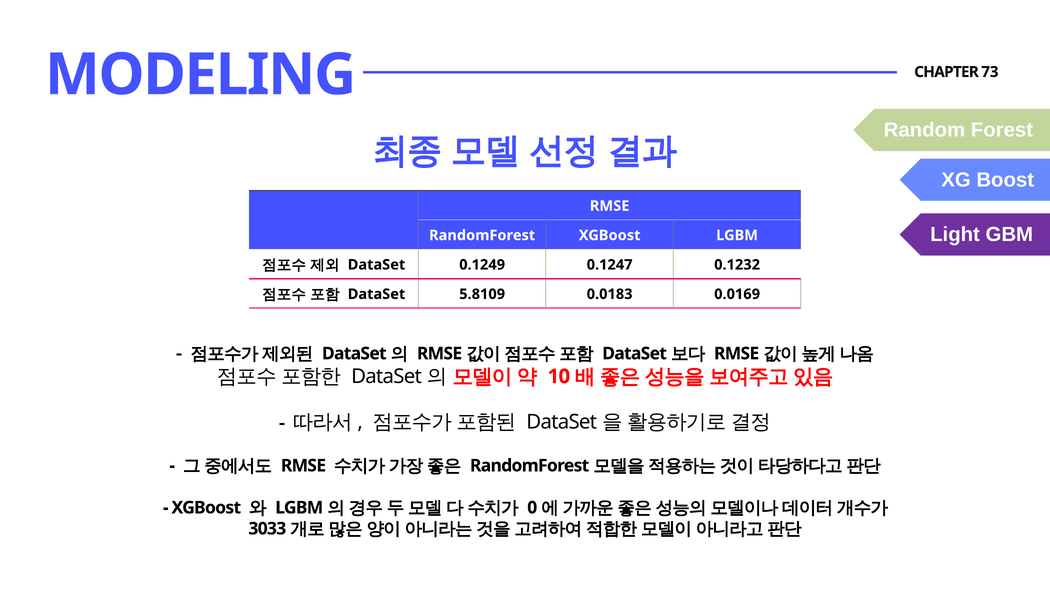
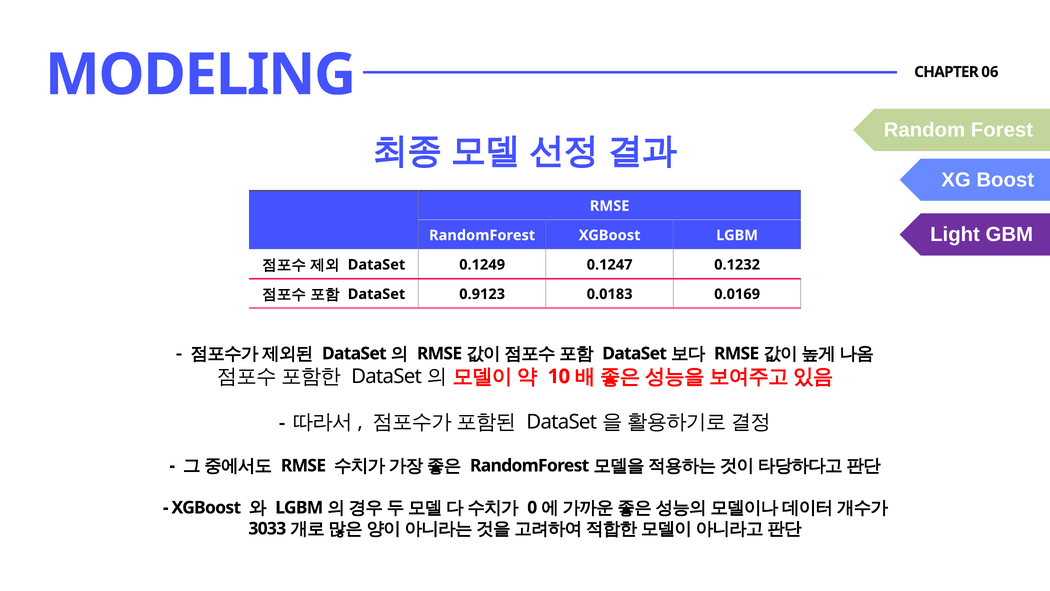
73: 73 -> 06 (990, 72)
5.8109: 5.8109 -> 0.9123 (482, 294)
